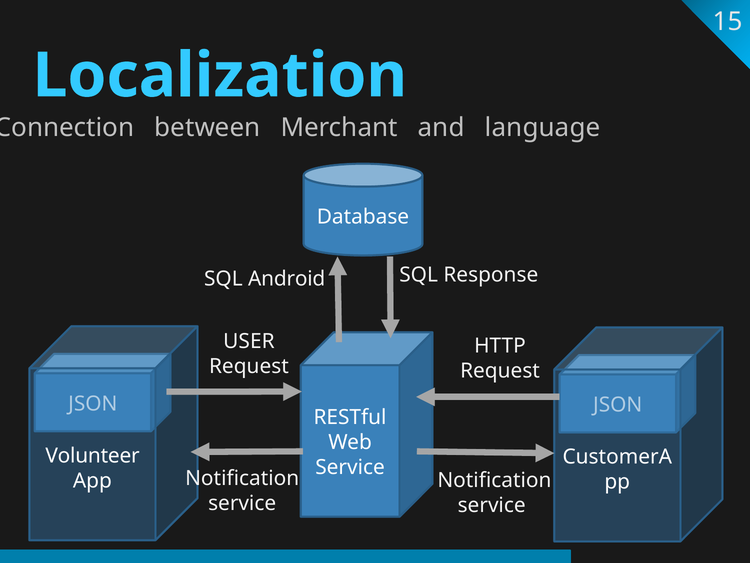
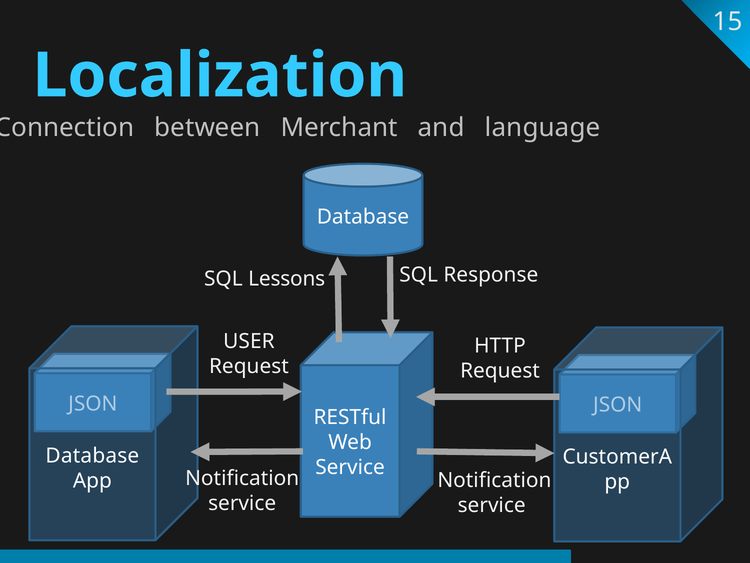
Android: Android -> Lessons (287, 279)
Volunteer: Volunteer -> Database (92, 455)
